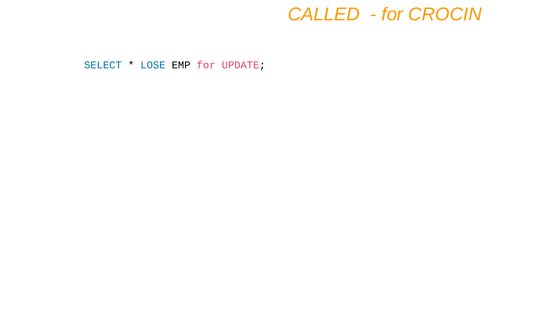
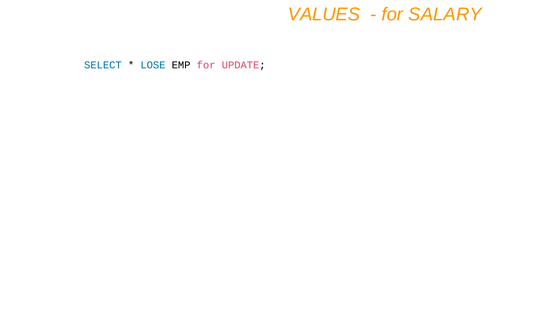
CALLED: CALLED -> VALUES (324, 14)
CROCIN: CROCIN -> SALARY (445, 14)
